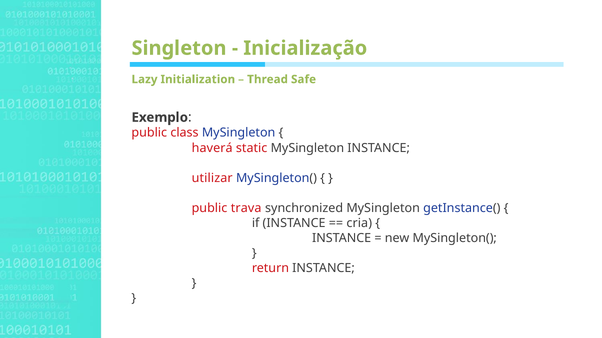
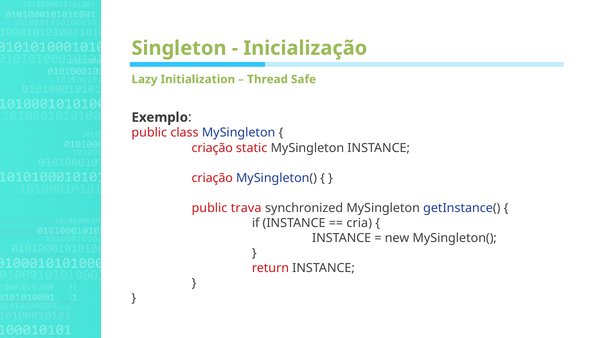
haverá: haverá -> criação (212, 148)
utilizar: utilizar -> criação (212, 178)
